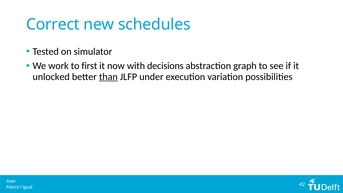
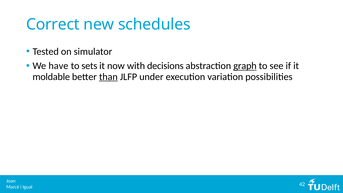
work: work -> have (58, 66)
first: first -> sets (89, 66)
graph underline: none -> present (245, 66)
unlocked: unlocked -> moldable (51, 77)
